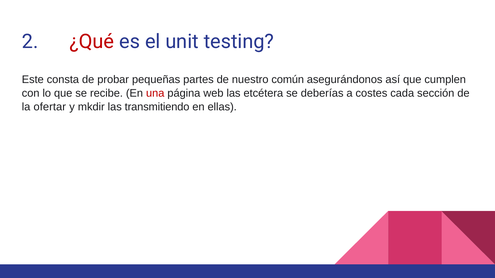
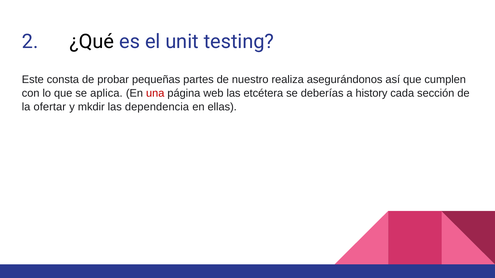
¿Qué colour: red -> black (92, 42)
común: común -> realiza (288, 80)
recibe: recibe -> aplica (106, 93)
costes: costes -> history (372, 93)
transmitiendo: transmitiendo -> dependencia (157, 107)
